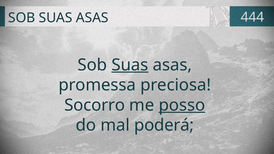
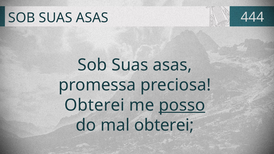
Suas underline: present -> none (130, 65)
Socorro: Socorro -> Obterei (94, 105)
mal poderá: poderá -> obterei (164, 125)
